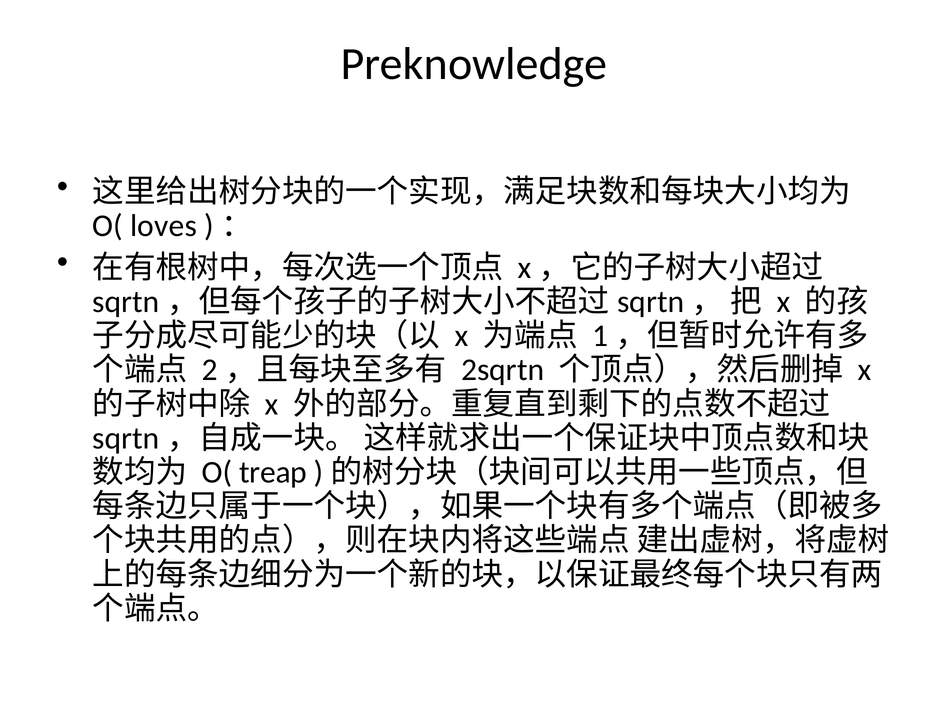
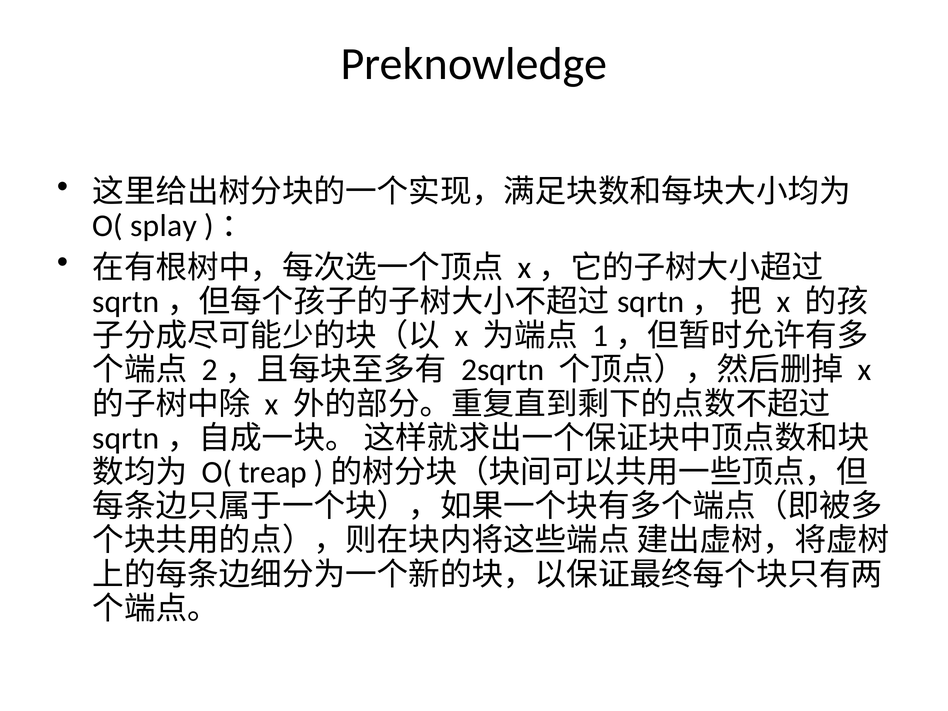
loves: loves -> splay (163, 226)
